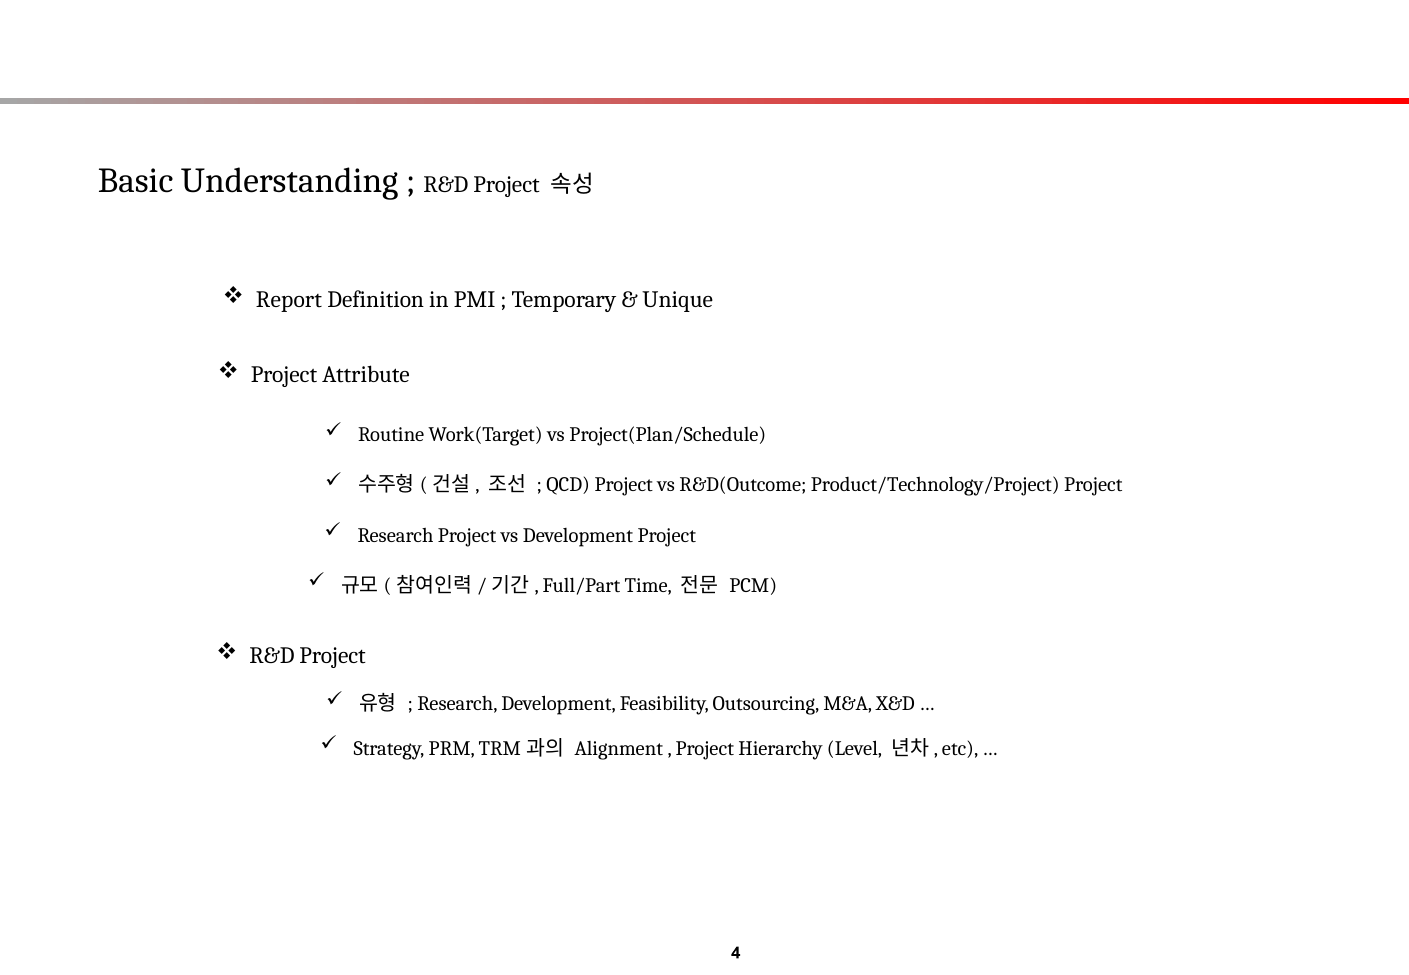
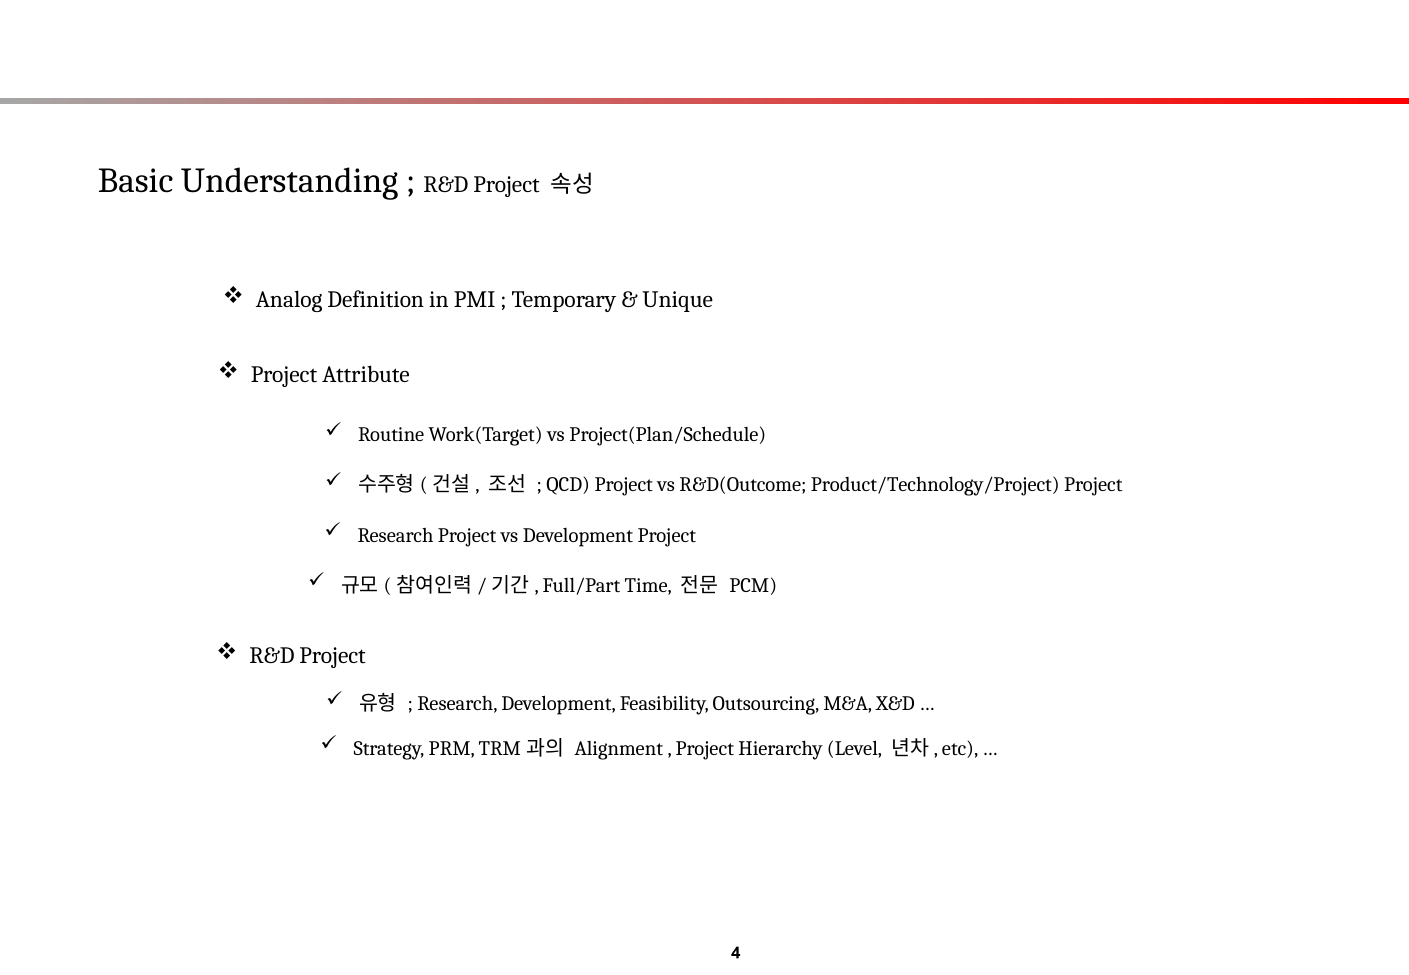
Report: Report -> Analog (289, 300)
